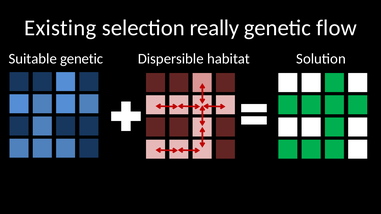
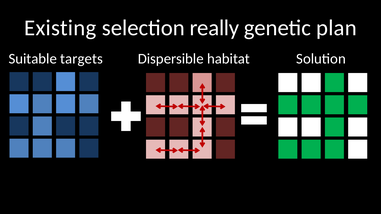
flow: flow -> plan (336, 28)
Suitable genetic: genetic -> targets (82, 59)
